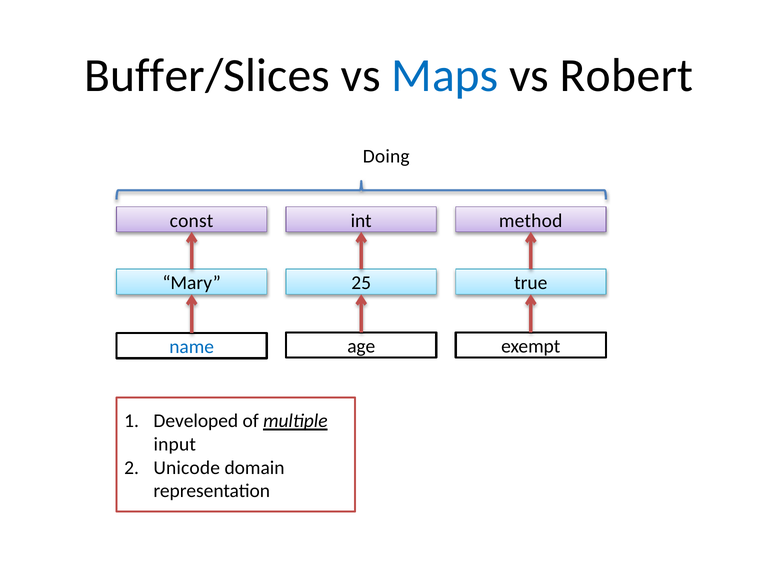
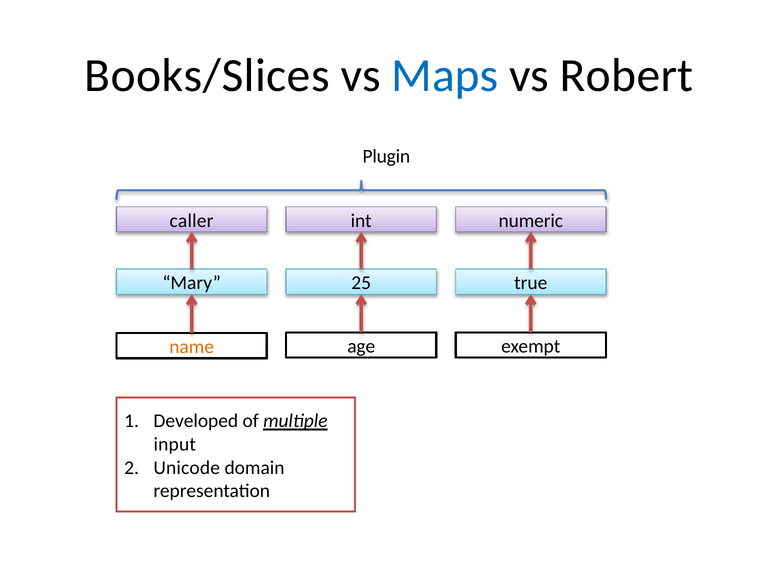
Buffer/Slices: Buffer/Slices -> Books/Slices (207, 75)
Doing: Doing -> Plugin (386, 156)
const: const -> caller (192, 221)
method: method -> numeric (531, 221)
name colour: blue -> orange (192, 347)
